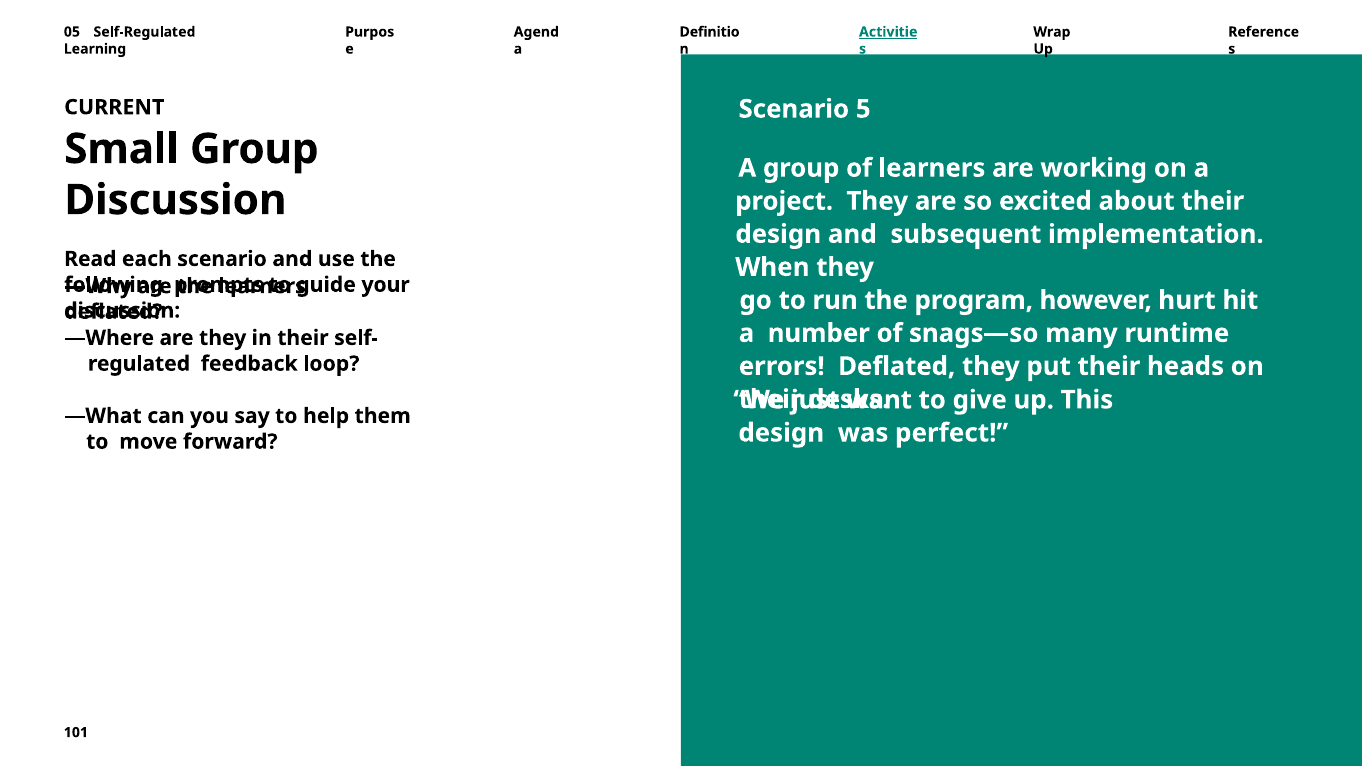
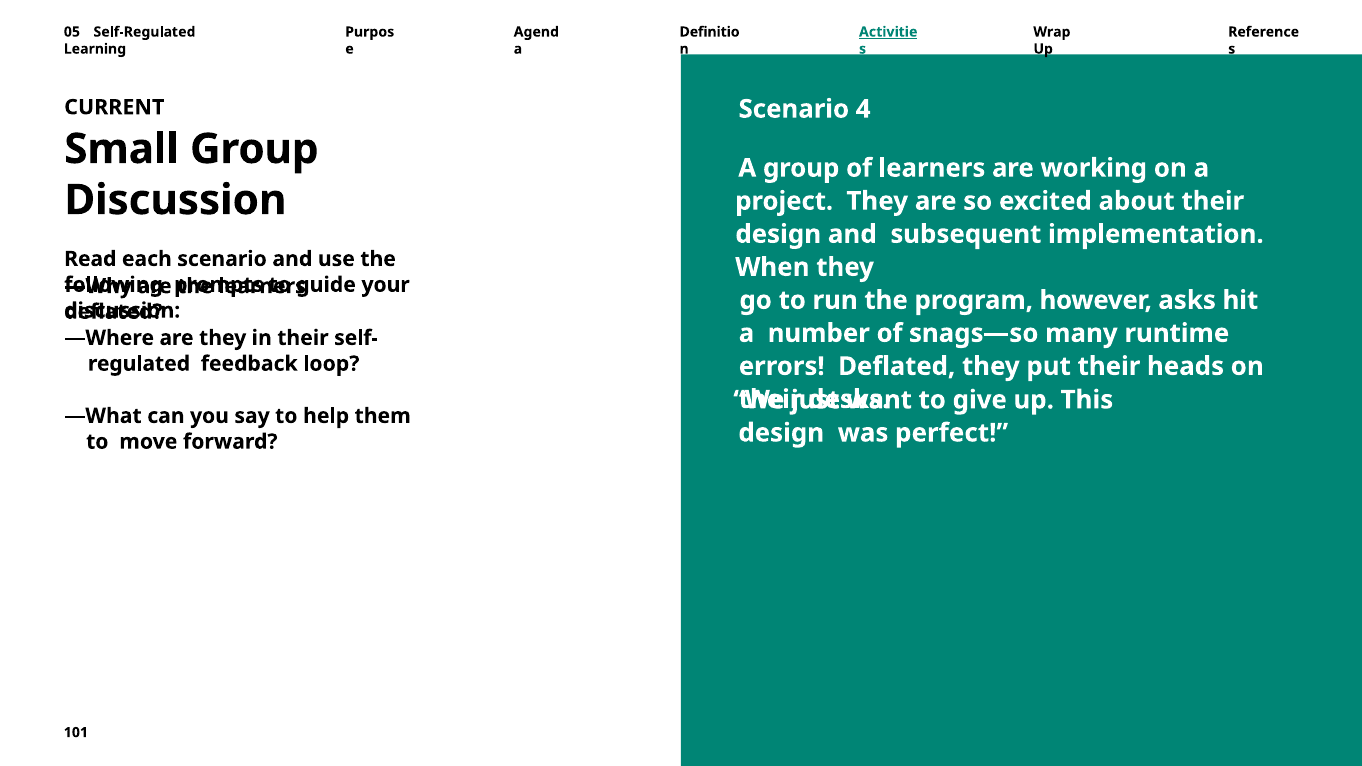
5: 5 -> 4 (863, 109)
hurt: hurt -> asks (1187, 300)
